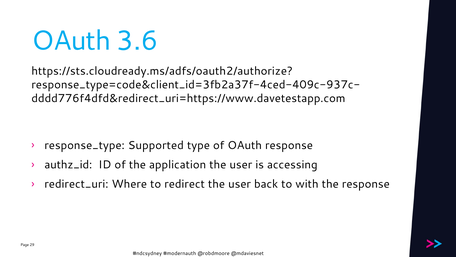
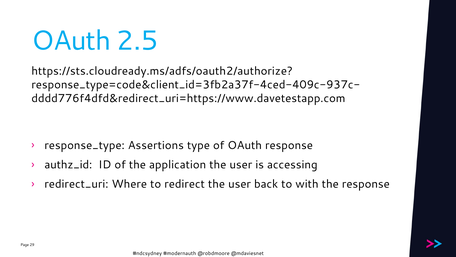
3.6: 3.6 -> 2.5 (137, 41)
Supported: Supported -> Assertions (156, 145)
